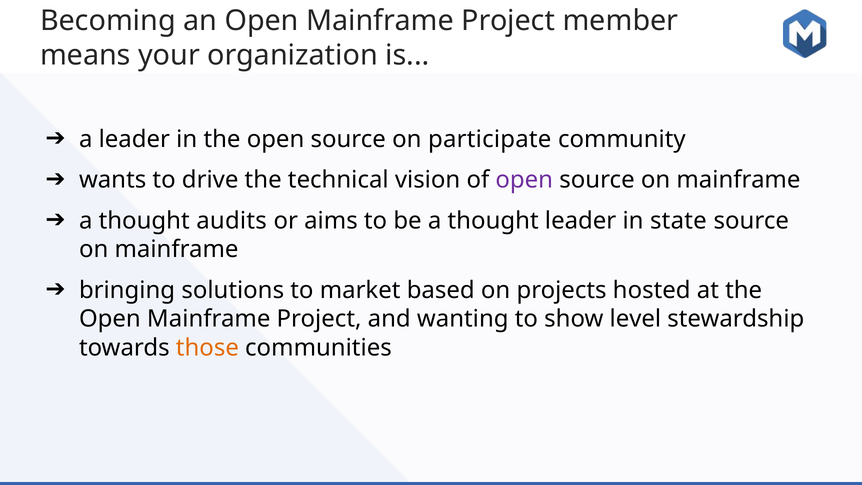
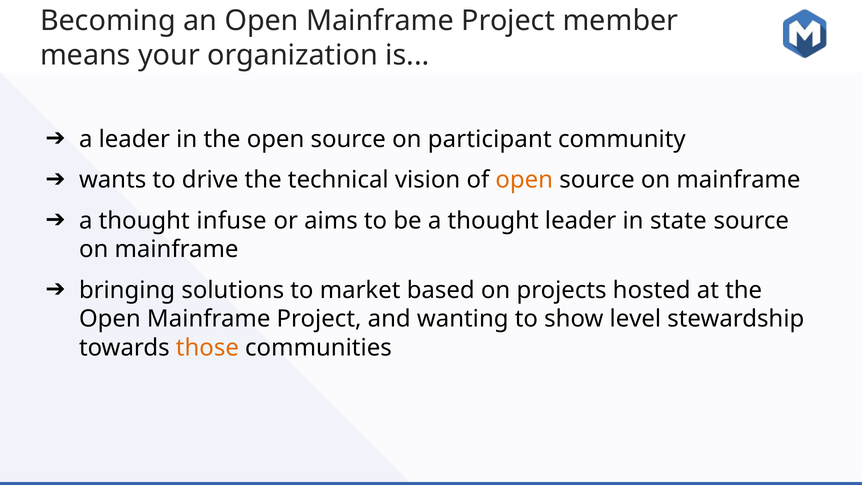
participate: participate -> participant (490, 139)
open colour: purple -> orange (524, 180)
audits: audits -> infuse (232, 221)
